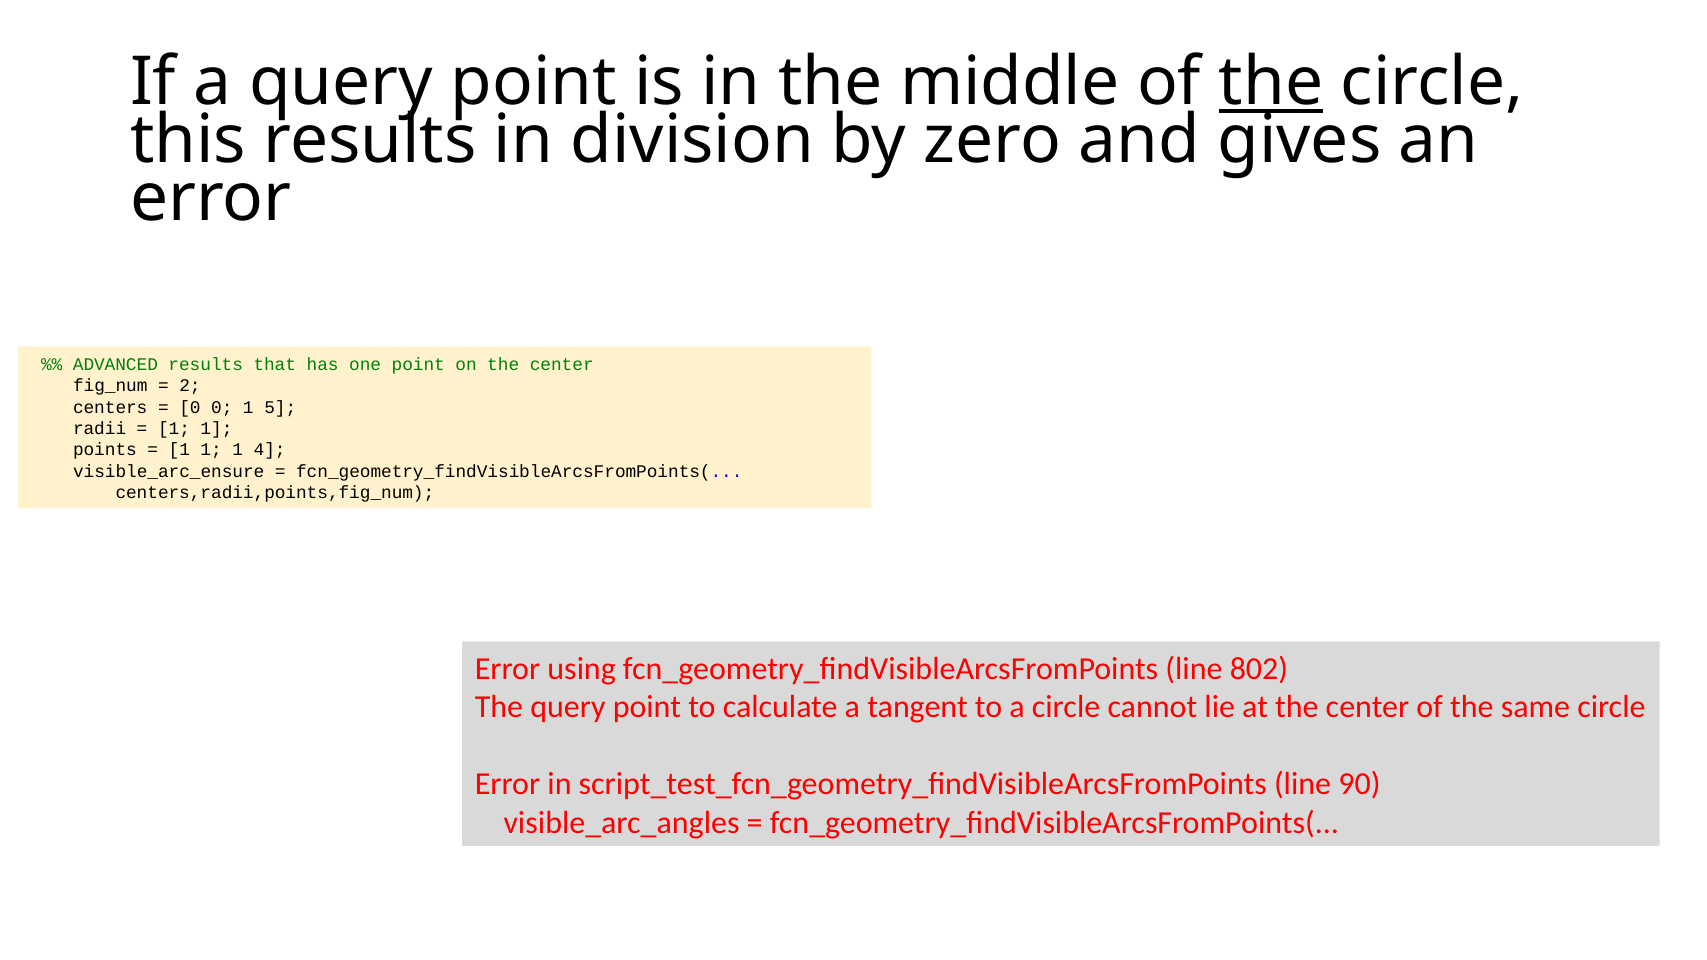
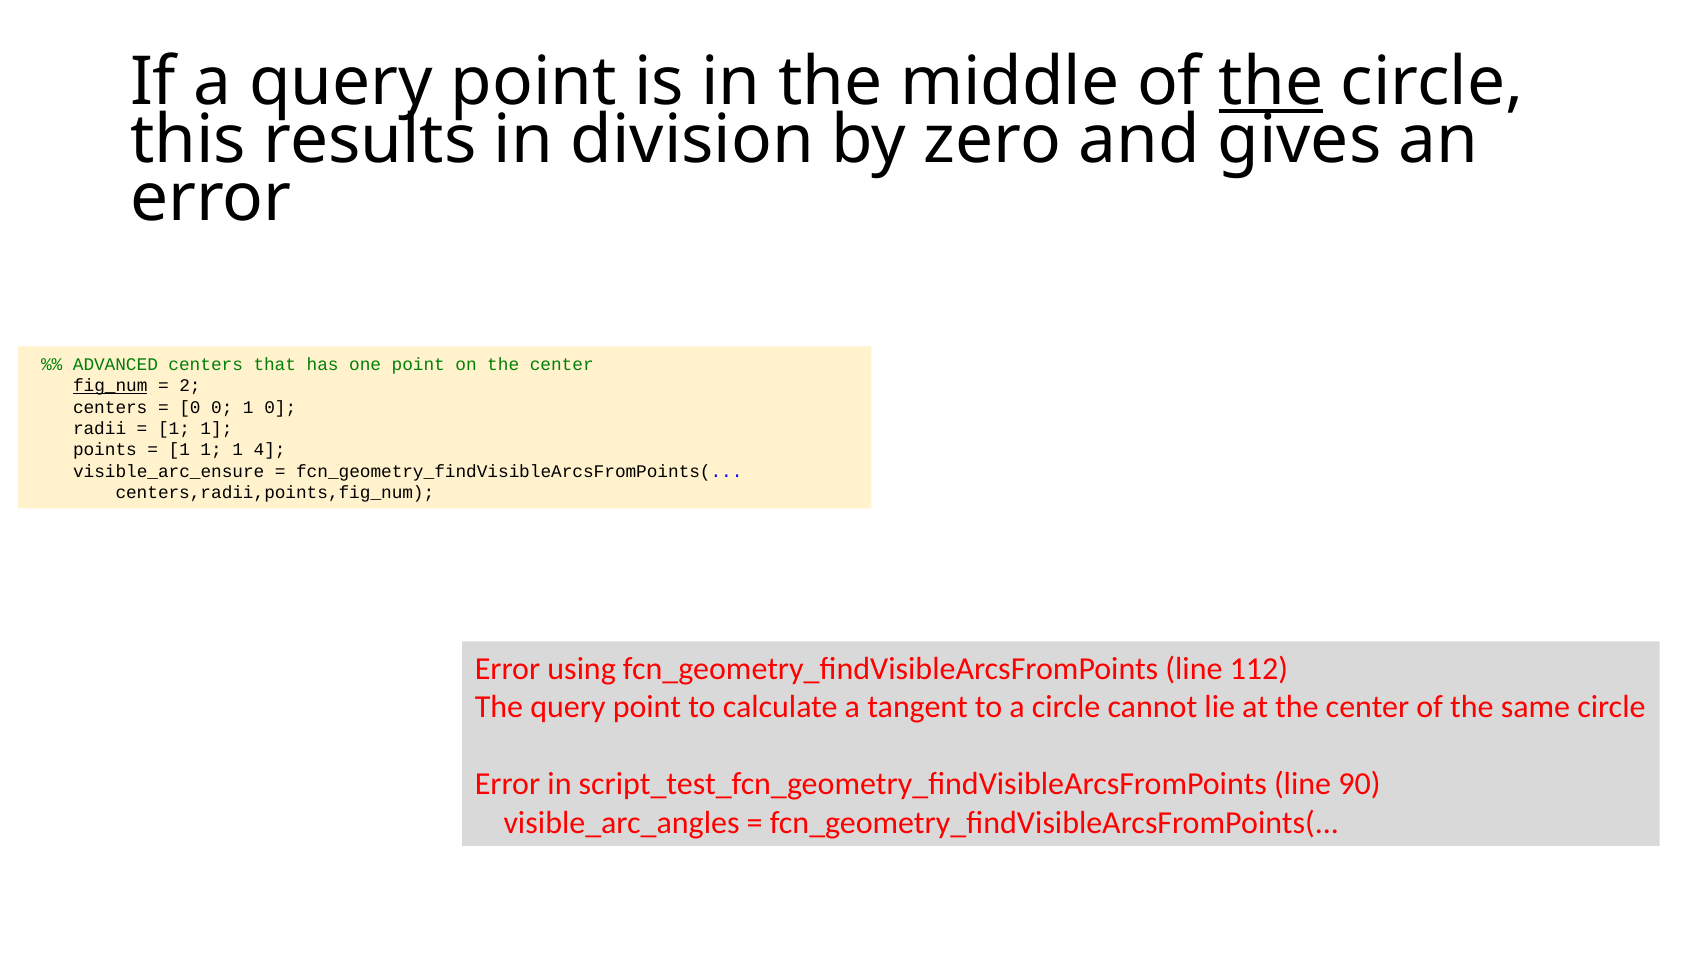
ADVANCED results: results -> centers (206, 365)
fig_num underline: none -> present (110, 386)
1 5: 5 -> 0 (280, 407)
802: 802 -> 112 (1259, 669)
